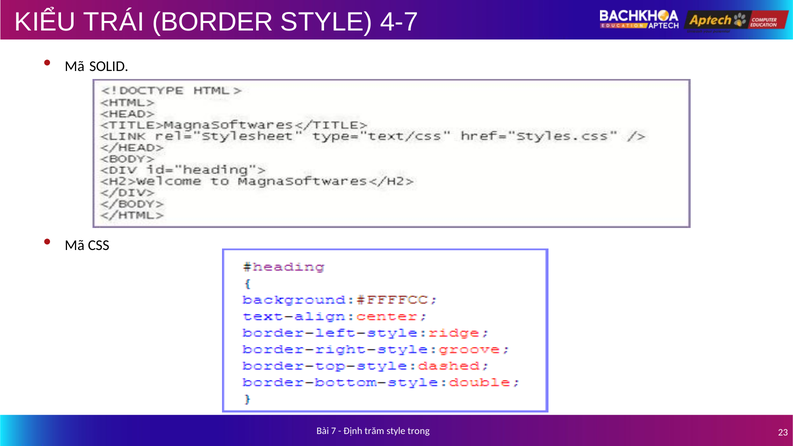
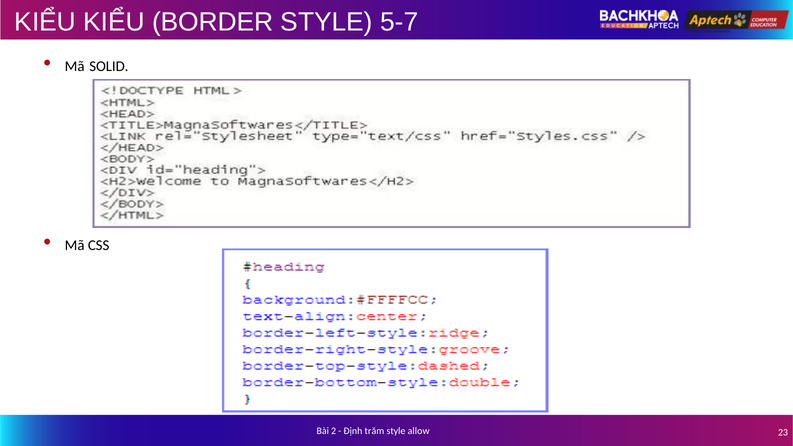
KIỂU TRÁI: TRÁI -> KIỂU (114, 22)
4-7: 4-7 -> 5-7 (399, 22)
7: 7 -> 2 (334, 431)
trong: trong -> allow (419, 431)
